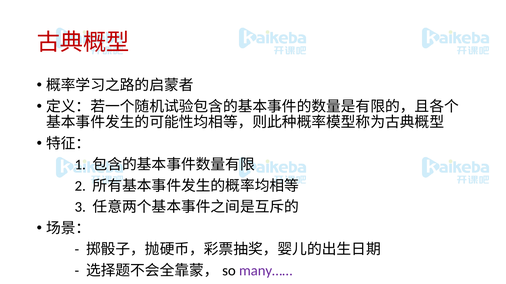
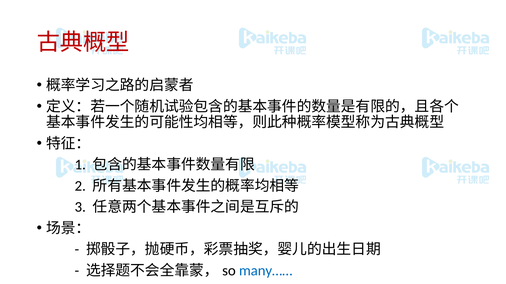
many…… colour: purple -> blue (266, 271)
